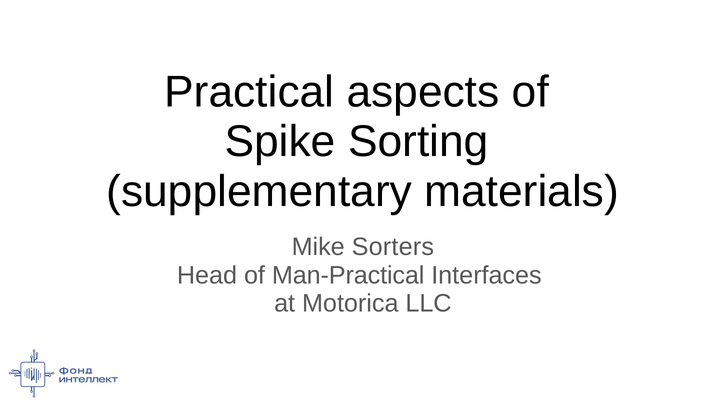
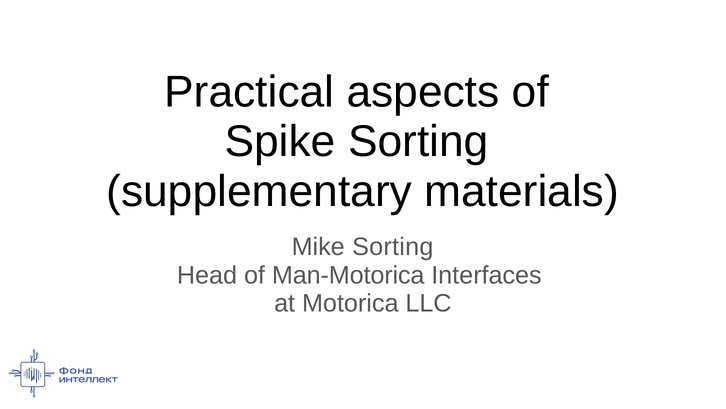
Mike Sorters: Sorters -> Sorting (393, 247)
Man-Practical: Man-Practical -> Man-Motorica (348, 275)
